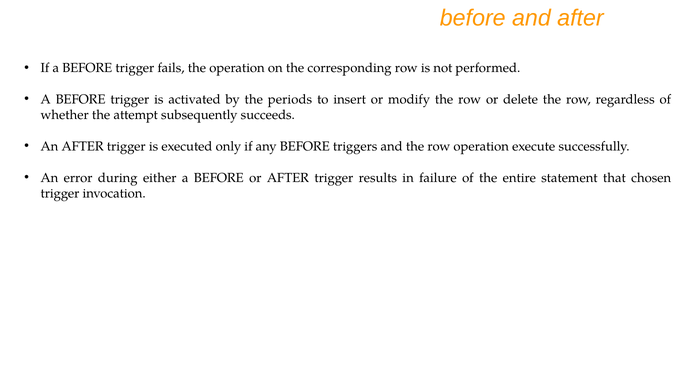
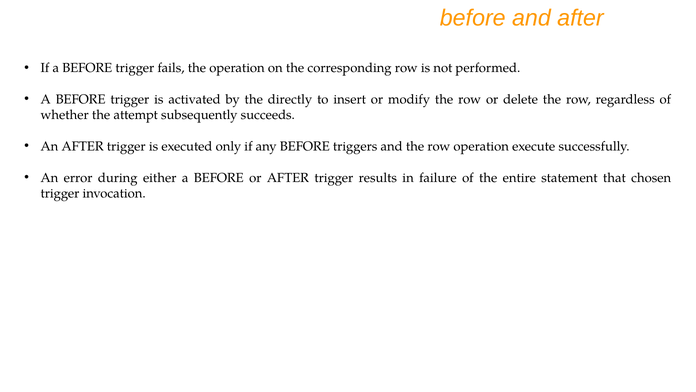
periods: periods -> directly (290, 99)
